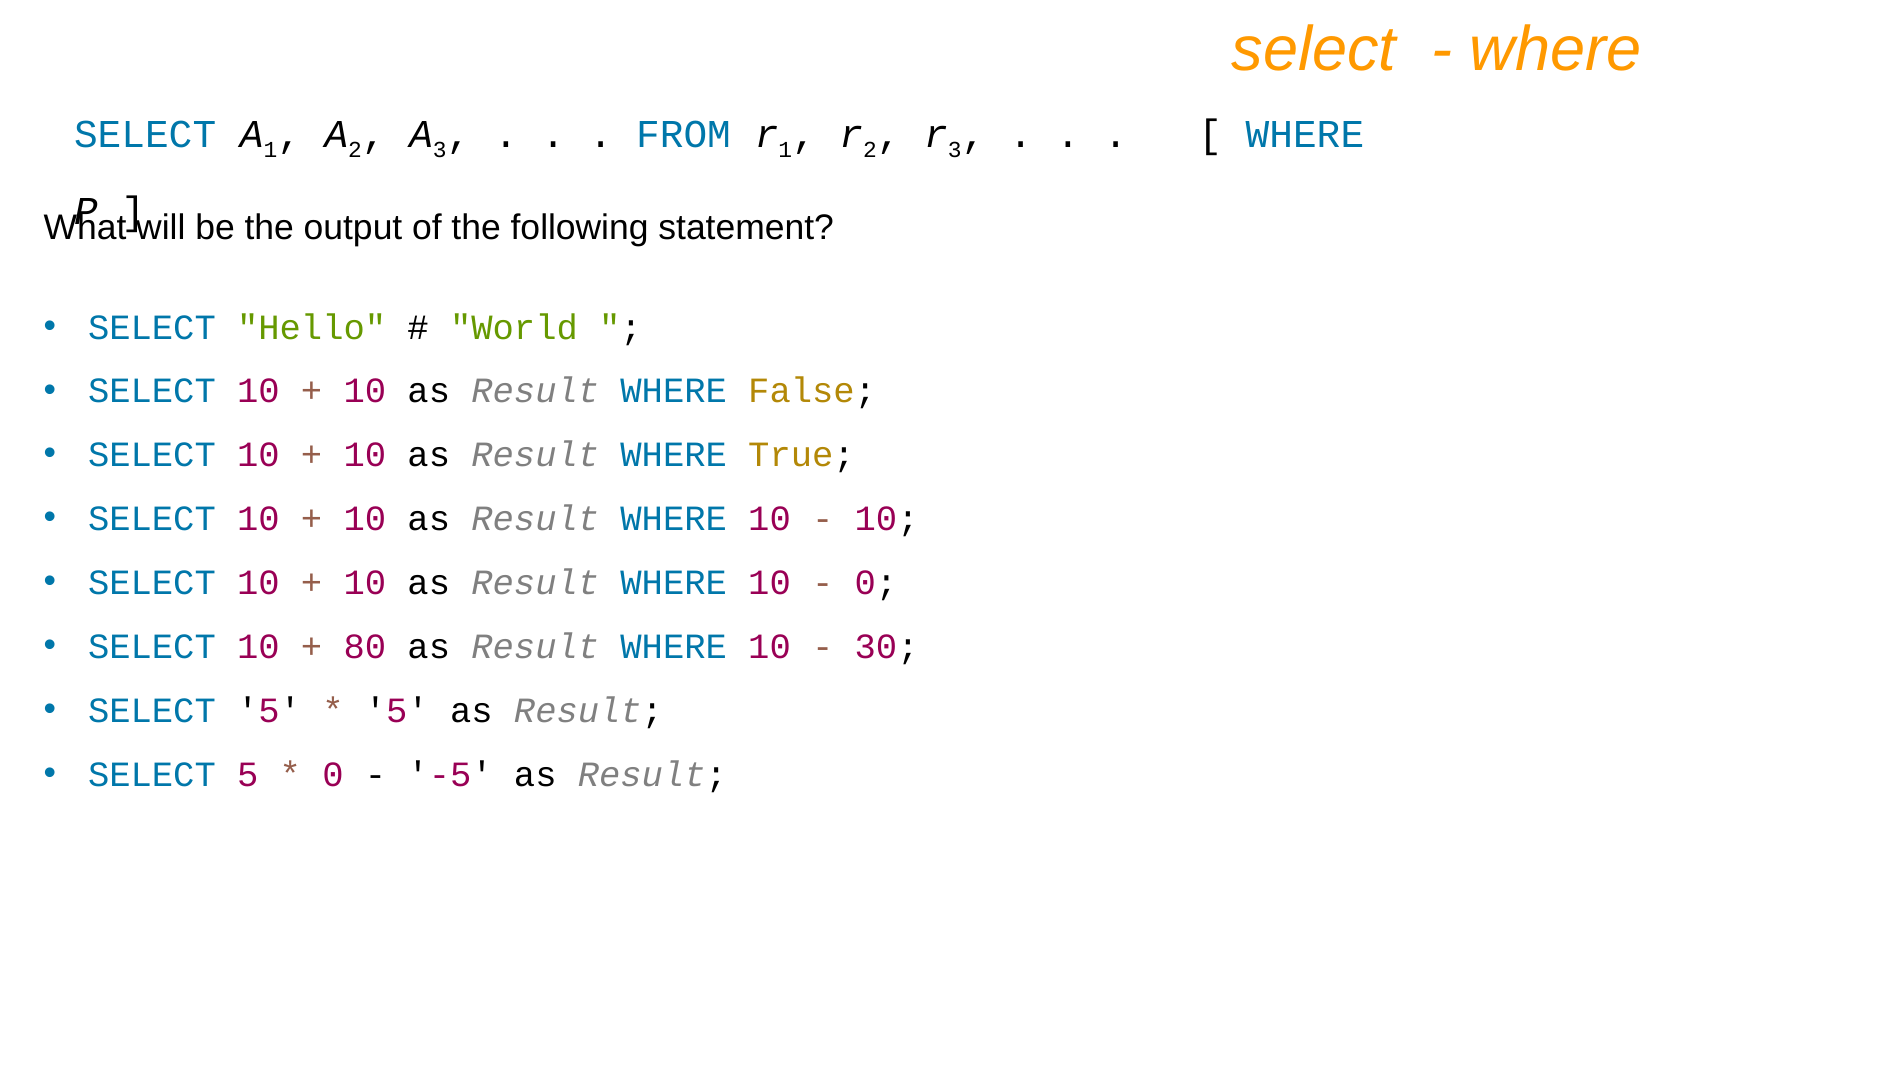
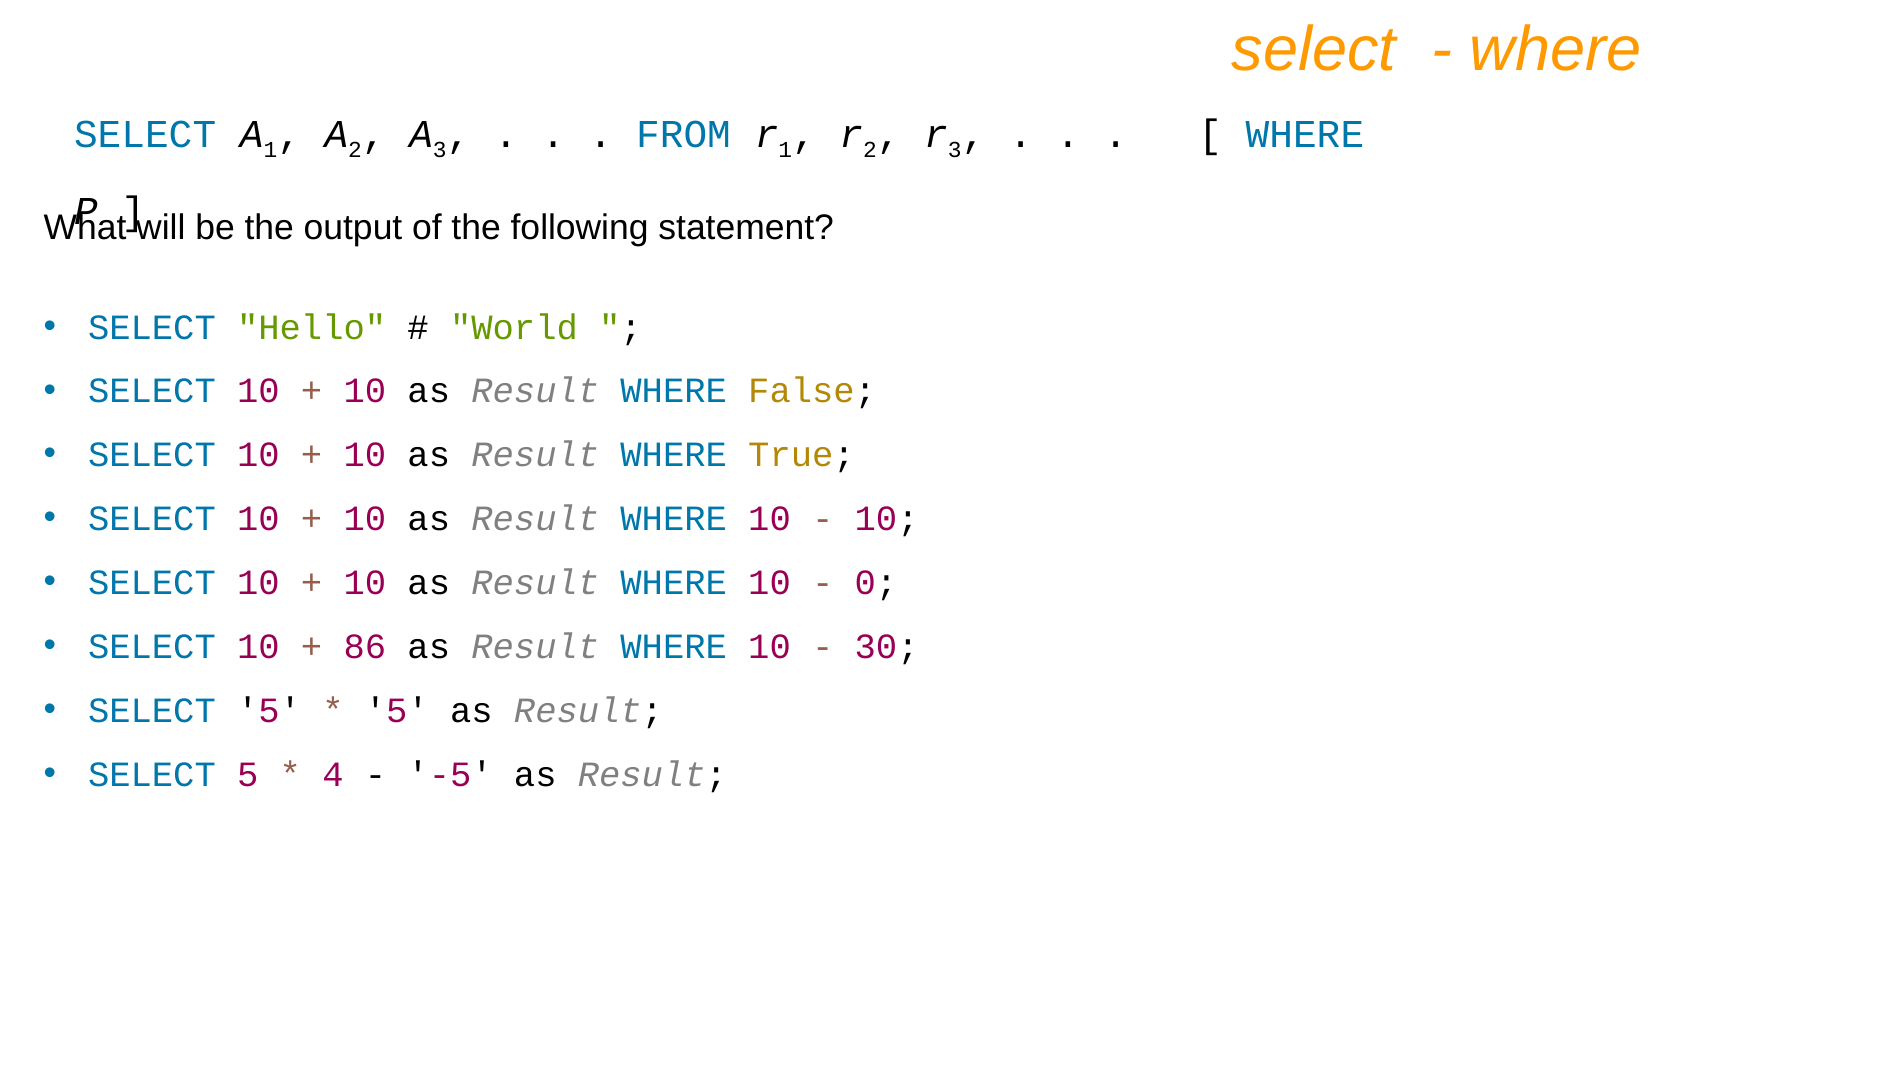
80: 80 -> 86 (365, 647)
0: 0 -> 4 (333, 774)
